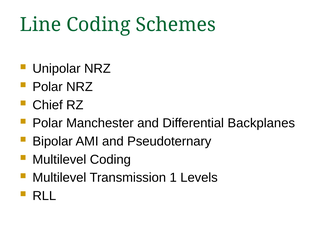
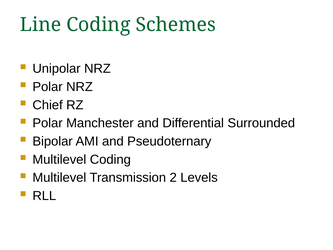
Backplanes: Backplanes -> Surrounded (261, 123)
1: 1 -> 2 (173, 177)
